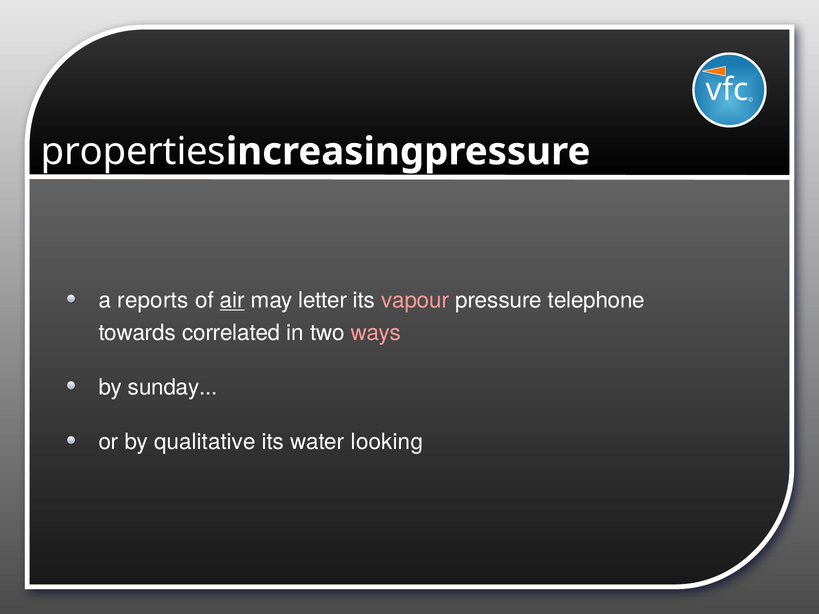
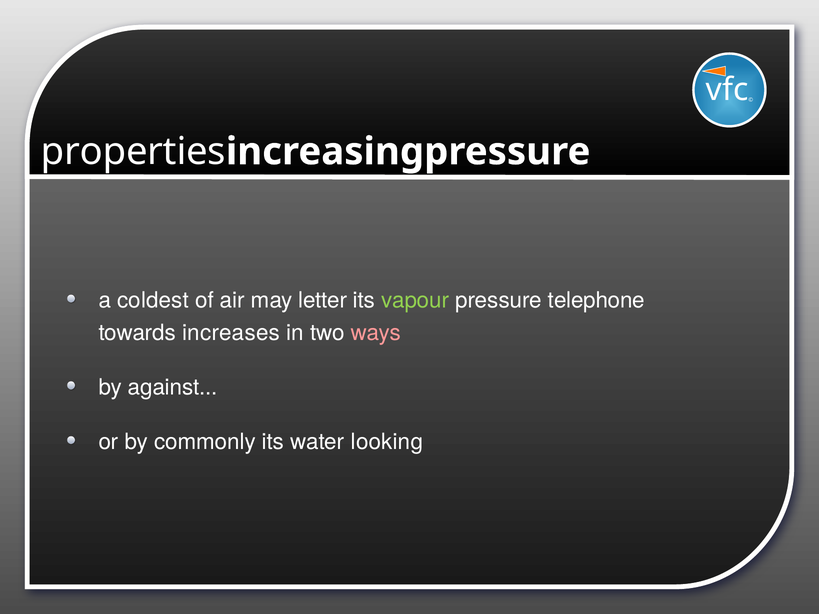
reports: reports -> coldest (153, 301)
air underline: present -> none (232, 301)
vapour colour: pink -> light green (415, 301)
correlated: correlated -> increases (231, 333)
sunday: sunday -> against (173, 387)
qualitative: qualitative -> commonly (205, 442)
